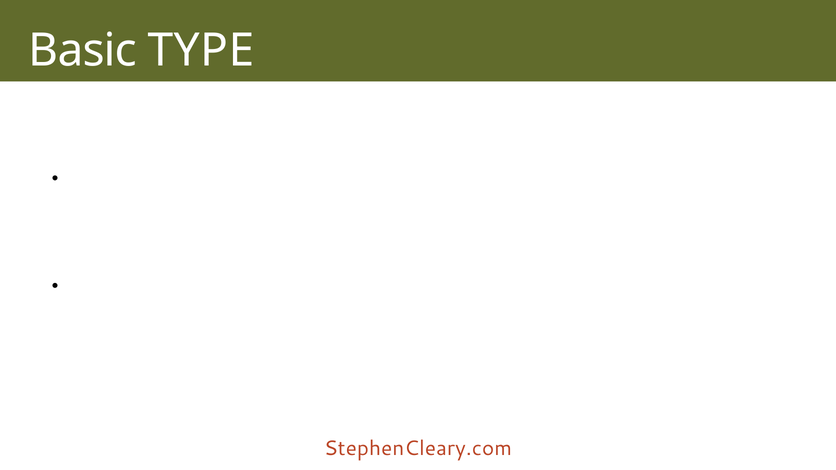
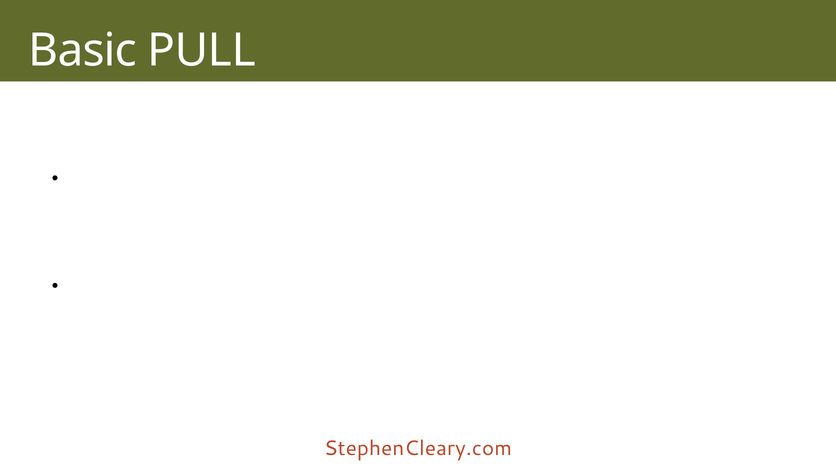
TYPE: TYPE -> PULL (202, 51)
